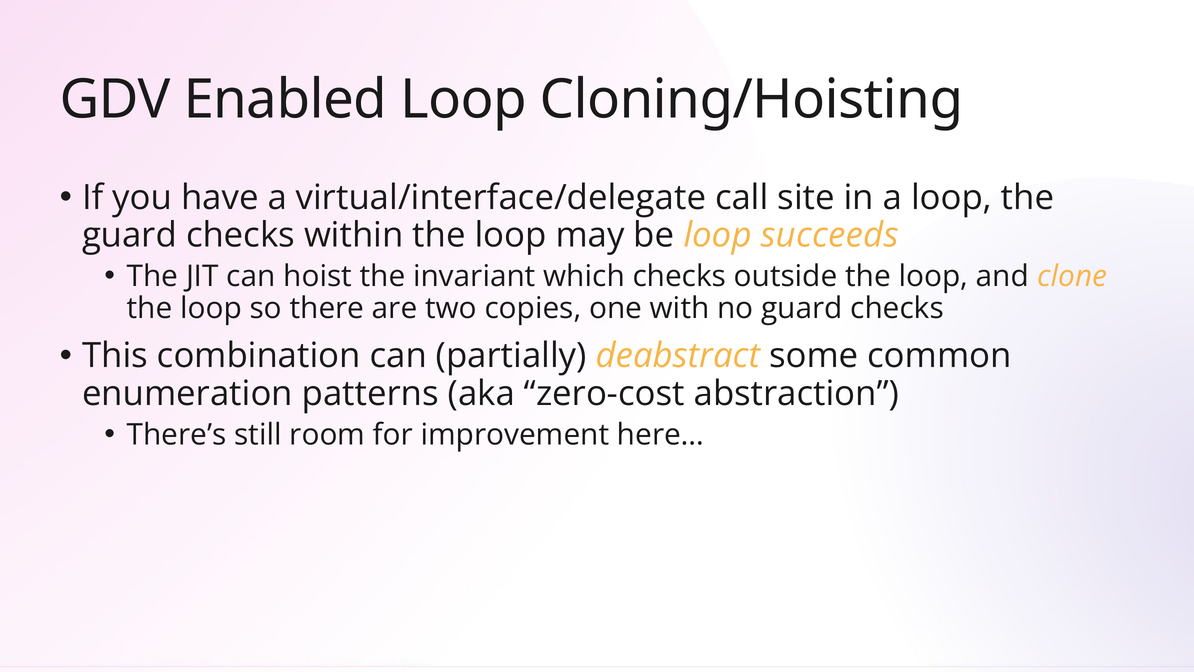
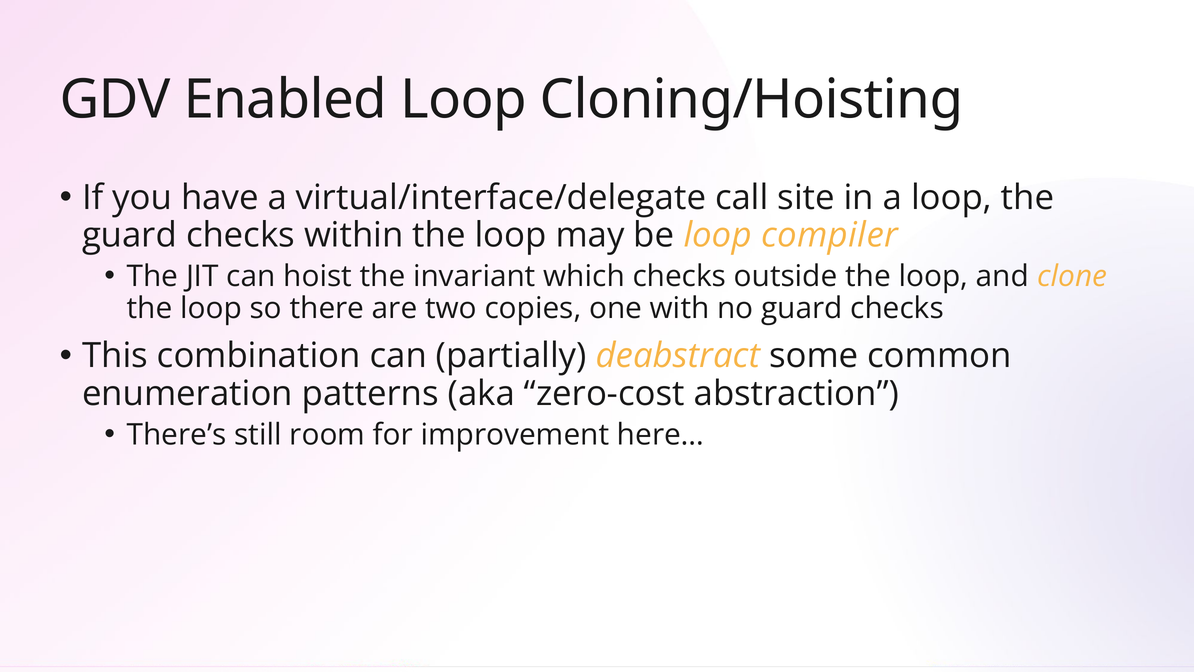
succeeds: succeeds -> compiler (830, 235)
